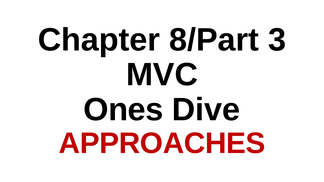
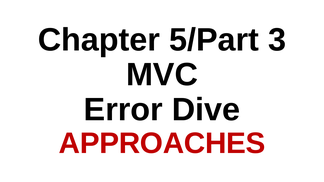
8/Part: 8/Part -> 5/Part (214, 40)
Ones: Ones -> Error (123, 110)
